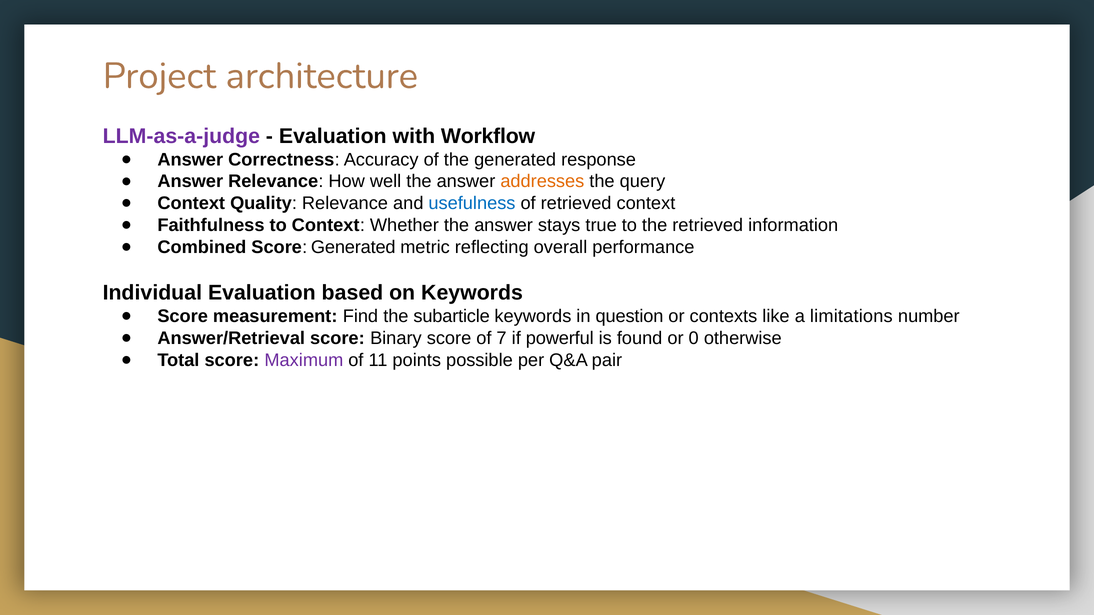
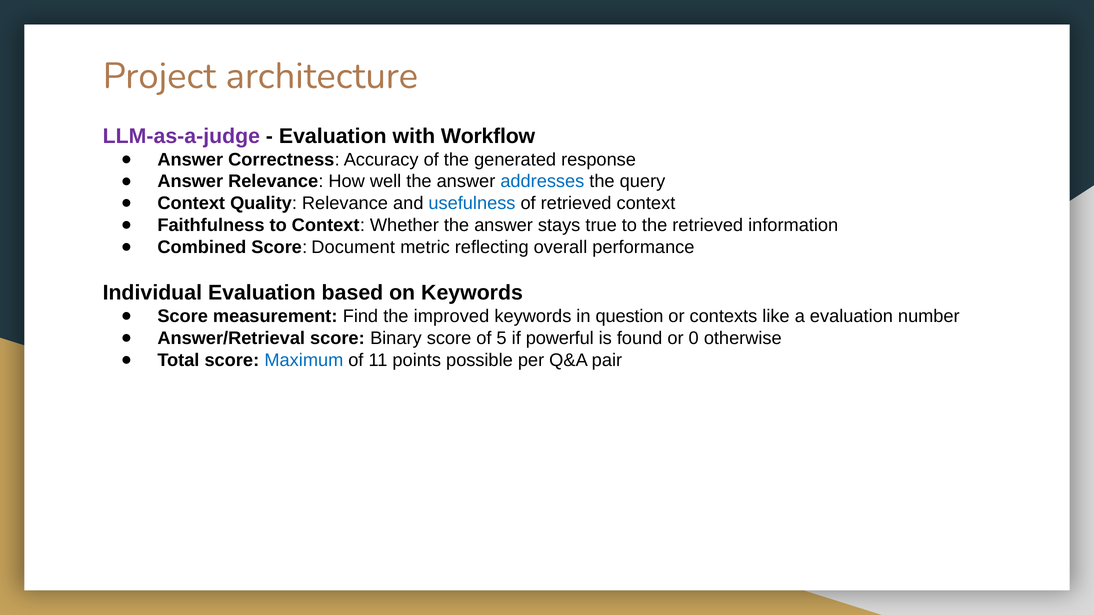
addresses colour: orange -> blue (542, 182)
Score Generated: Generated -> Document (353, 247)
subarticle: subarticle -> improved (451, 317)
a limitations: limitations -> evaluation (851, 317)
7: 7 -> 5 (502, 338)
Maximum colour: purple -> blue (304, 360)
